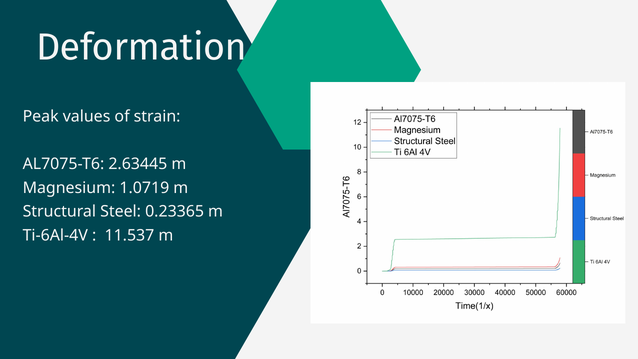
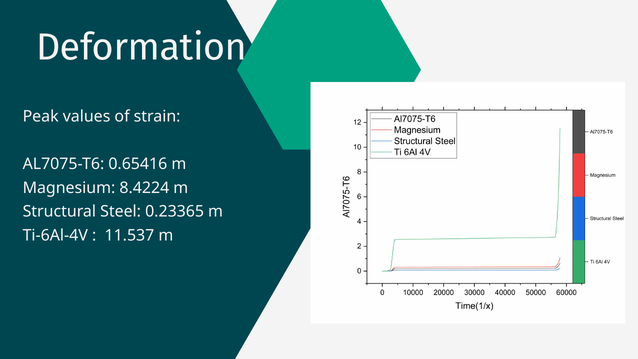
2.63445: 2.63445 -> 0.65416 (138, 164)
1.0719: 1.0719 -> 8.4224 (144, 188)
